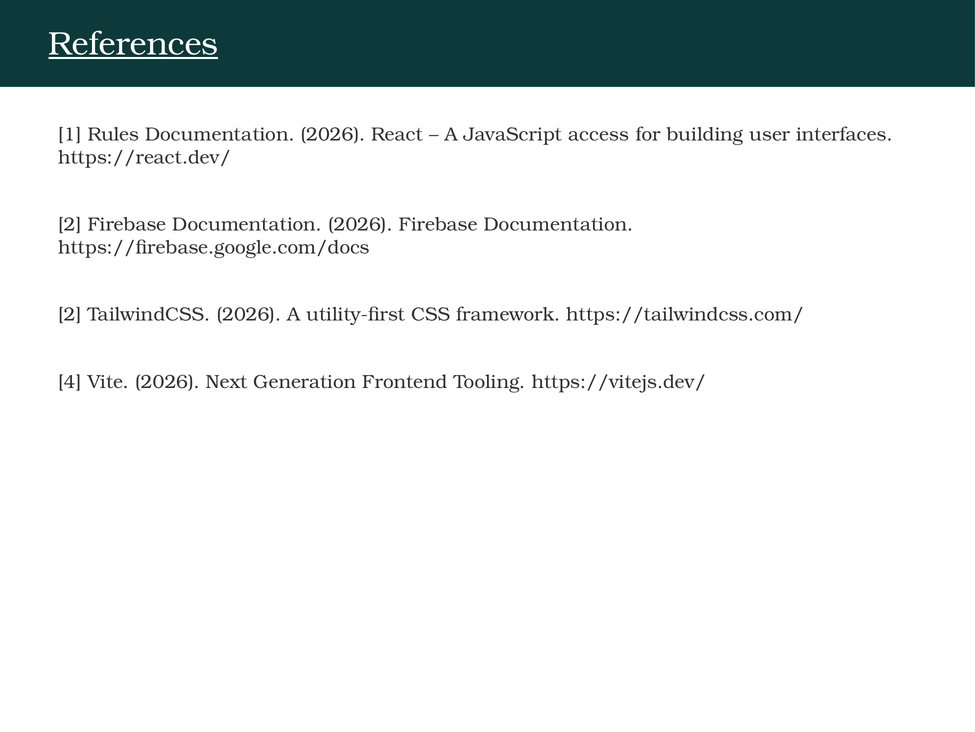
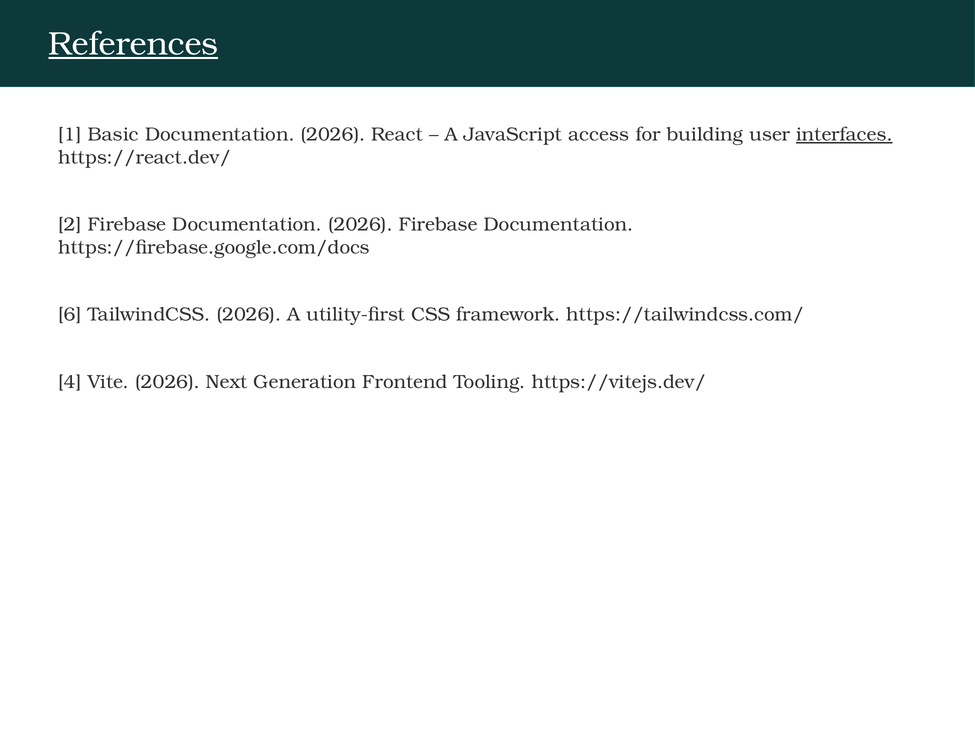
Rules: Rules -> Basic (113, 134)
interfaces underline: none -> present (844, 134)
2: 2 -> 6 (70, 314)
